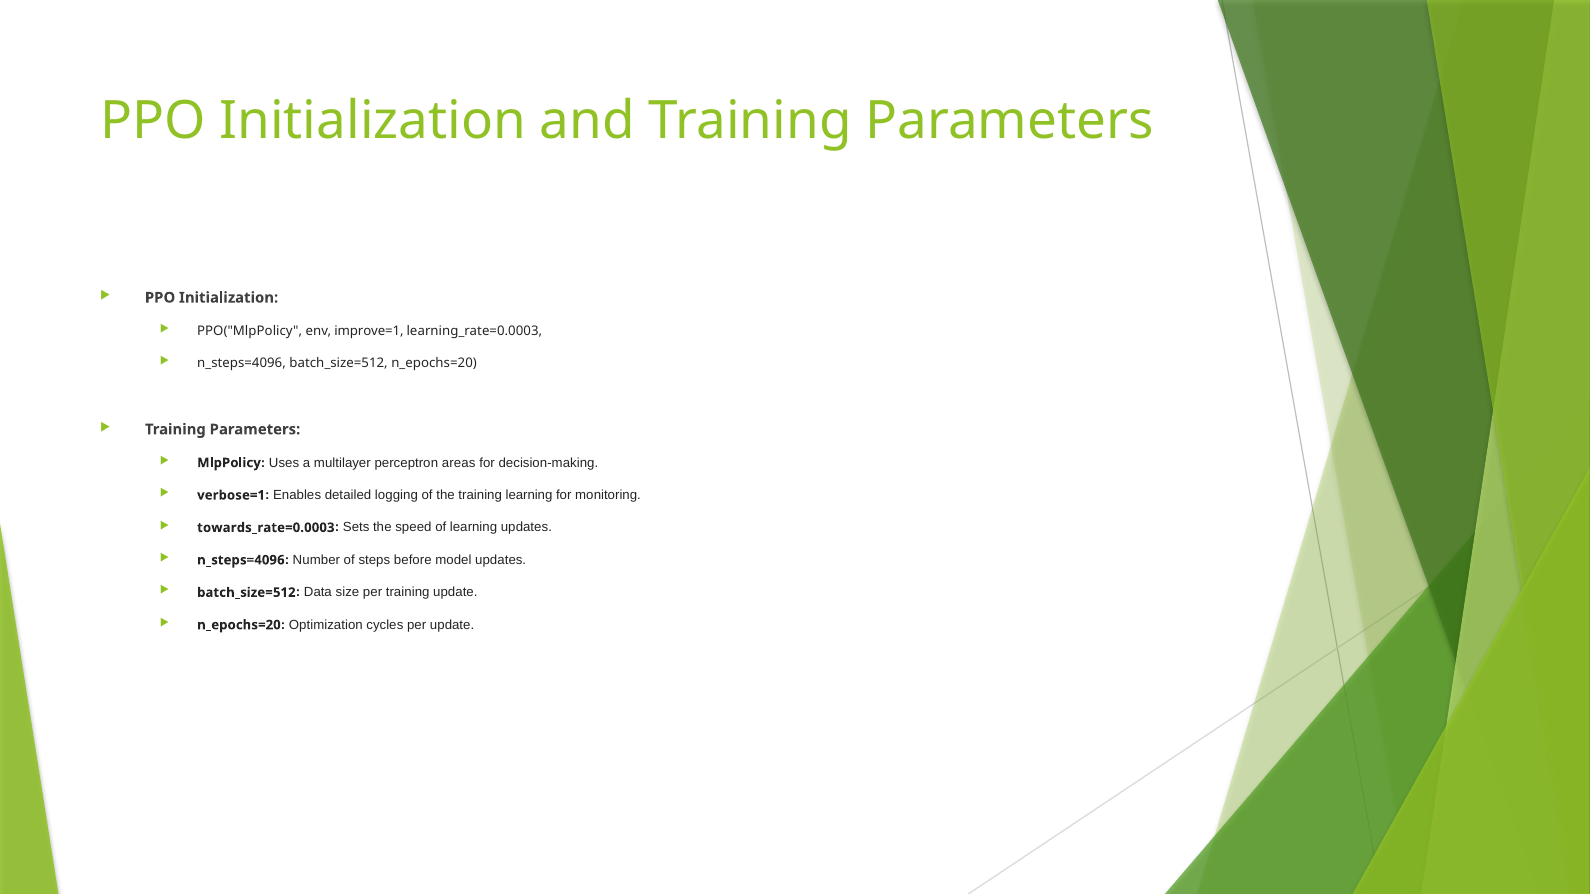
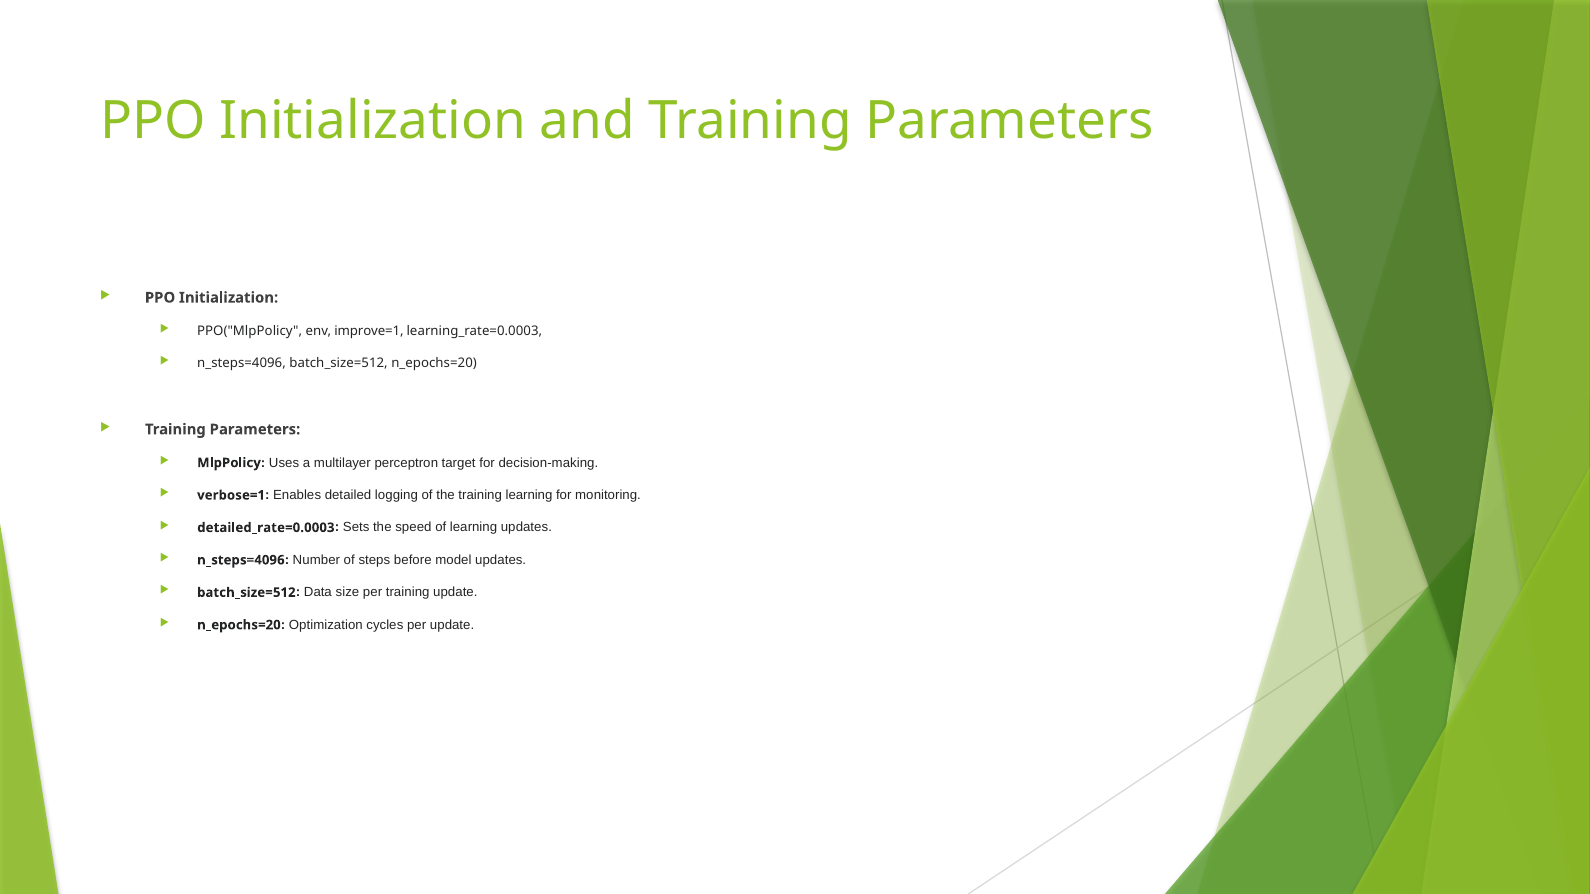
areas: areas -> target (459, 463)
towards_rate=0.0003: towards_rate=0.0003 -> detailed_rate=0.0003 (266, 528)
